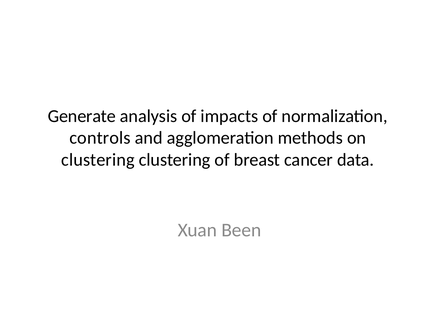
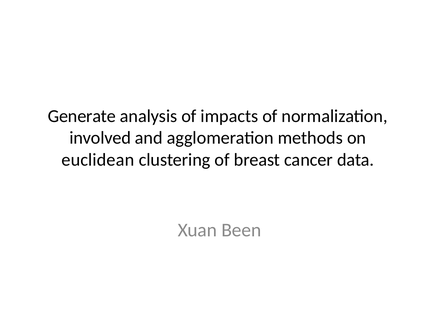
controls: controls -> involved (100, 138)
clustering: clustering -> euclidean (98, 160)
